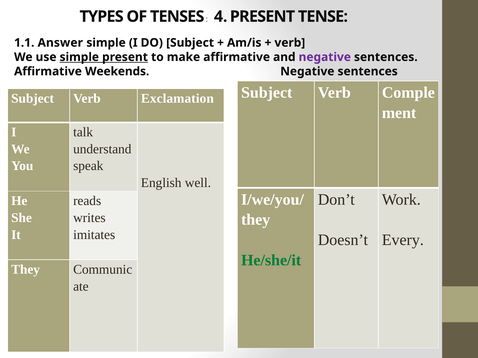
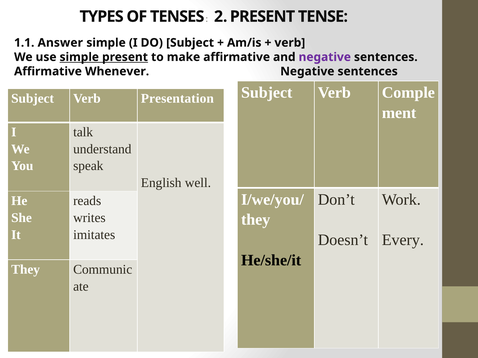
4: 4 -> 2 (221, 17)
Weekends: Weekends -> Whenever (117, 71)
Exclamation: Exclamation -> Presentation (177, 99)
He/she/it colour: green -> black (271, 260)
